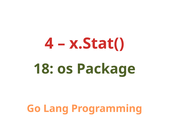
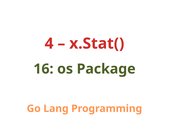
18: 18 -> 16 (43, 69)
